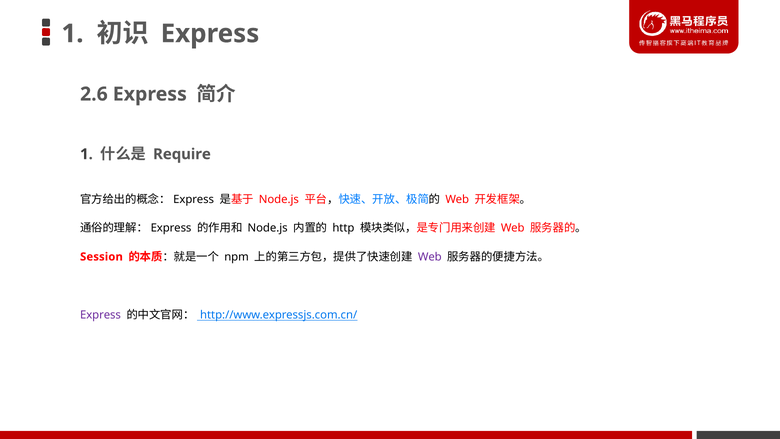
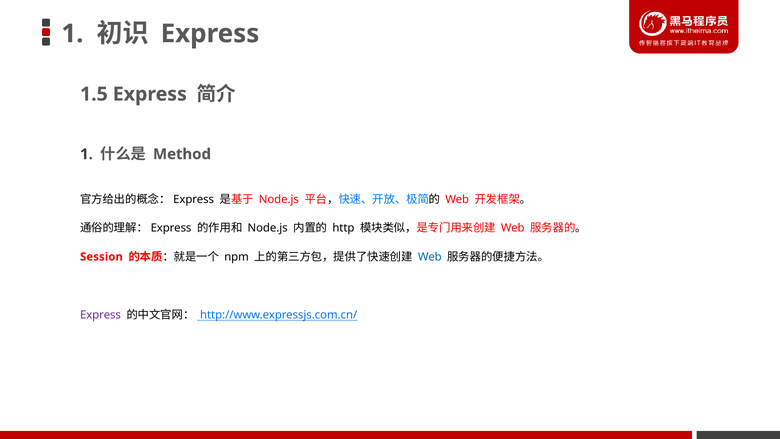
2.6: 2.6 -> 1.5 (94, 94)
Require: Require -> Method (182, 154)
Web colour: purple -> blue (430, 257)
